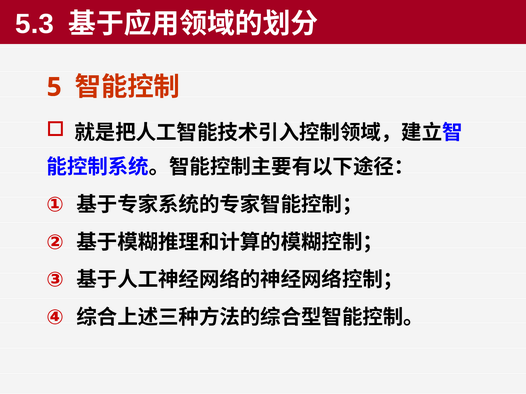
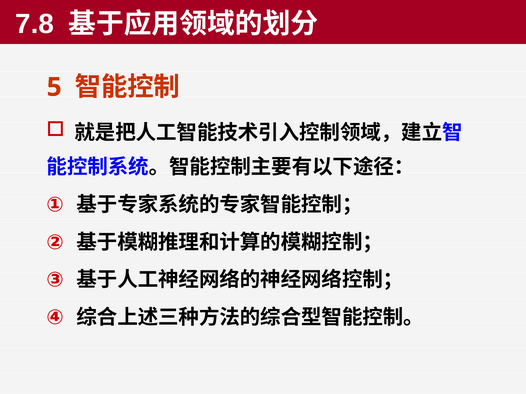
5.3: 5.3 -> 7.8 (35, 24)
